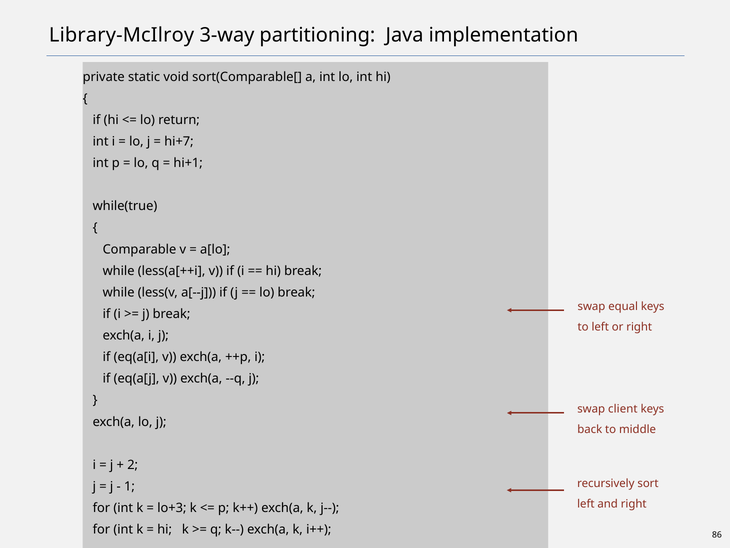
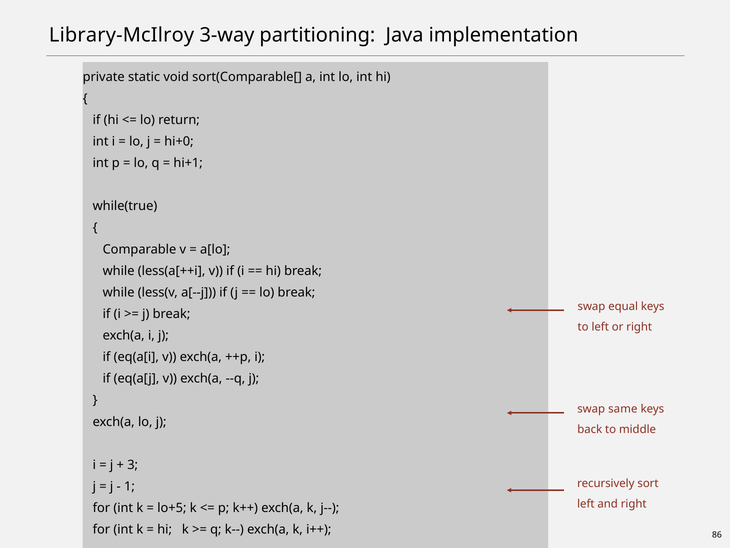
hi+7: hi+7 -> hi+0 (179, 141)
client: client -> same (623, 409)
2: 2 -> 3 (133, 464)
lo+3: lo+3 -> lo+5 (172, 508)
